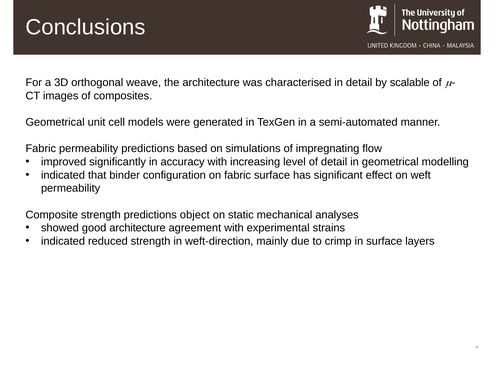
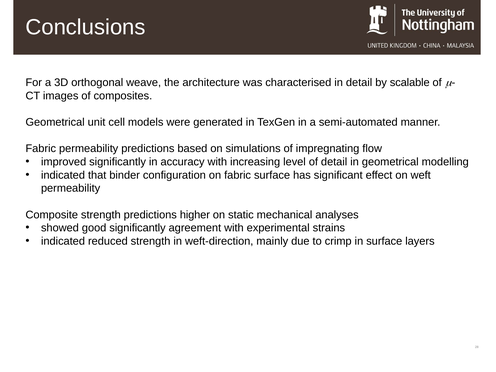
object: object -> higher (195, 215)
good architecture: architecture -> significantly (138, 228)
